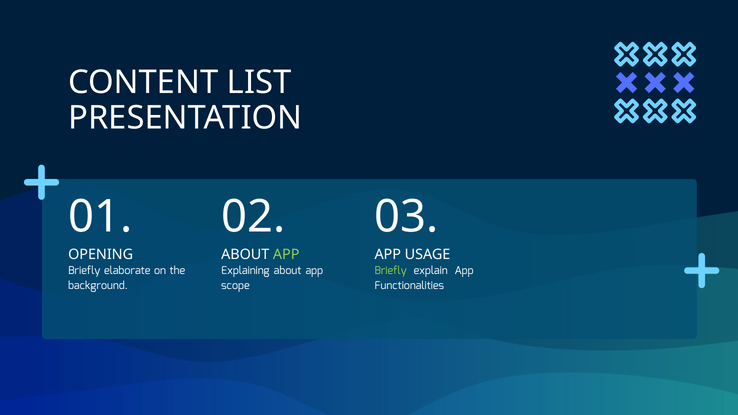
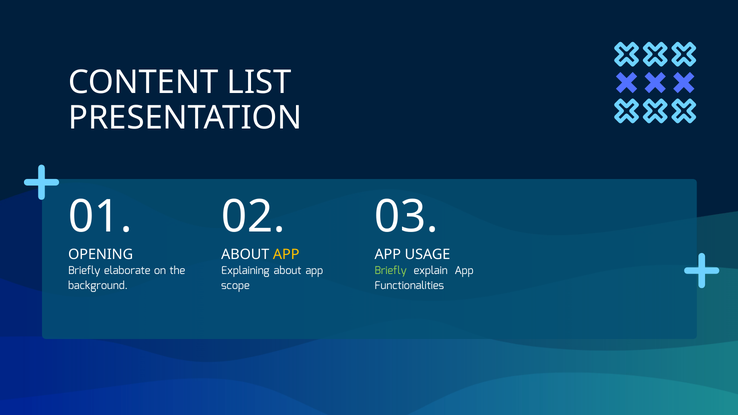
APP colour: light green -> yellow (286, 255)
